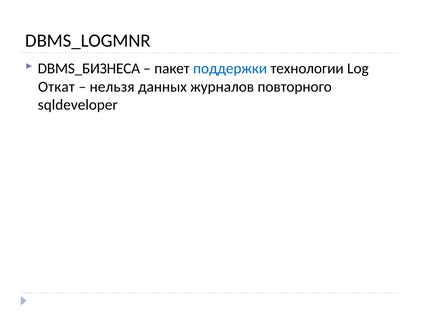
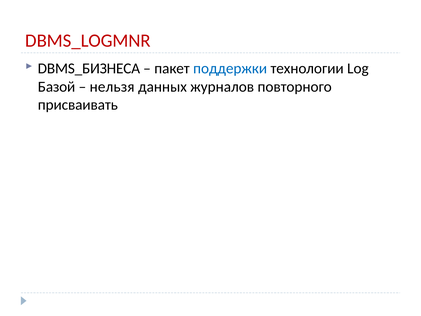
DBMS_LOGMNR colour: black -> red (88, 41)
Откат: Откат -> Базой (57, 87)
sqldeveloper: sqldeveloper -> присваивать (78, 105)
